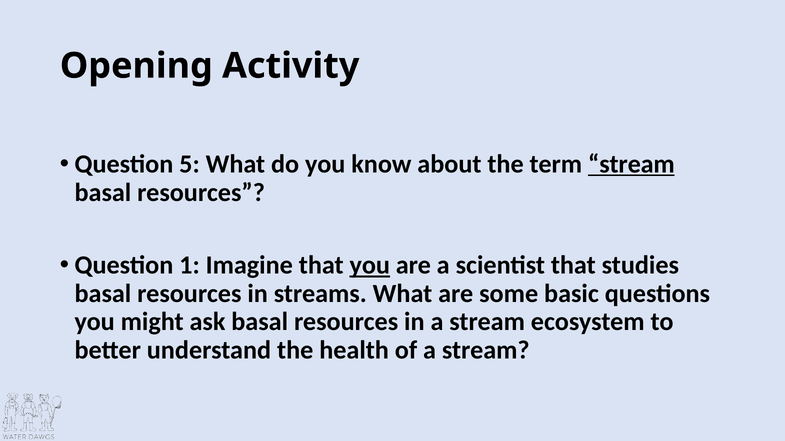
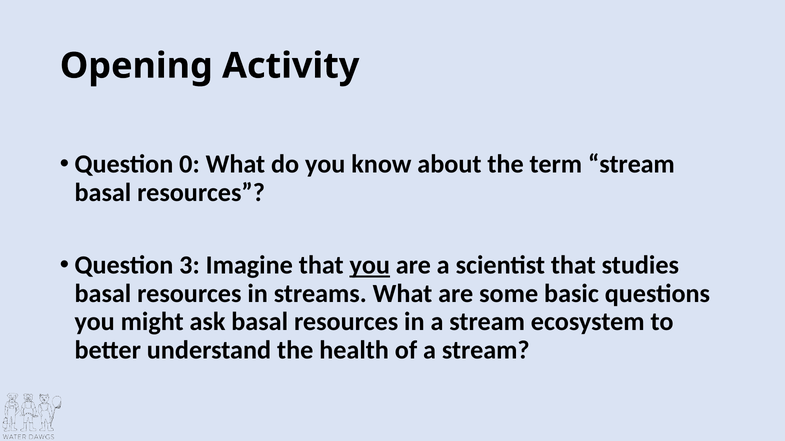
5: 5 -> 0 (189, 164)
stream underline: present -> none (631, 164)
1: 1 -> 3 (189, 266)
